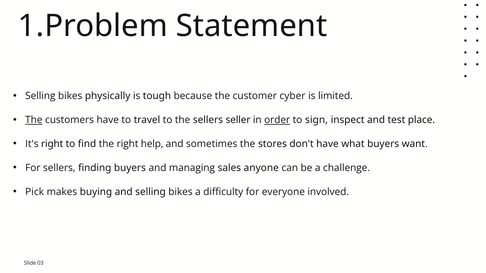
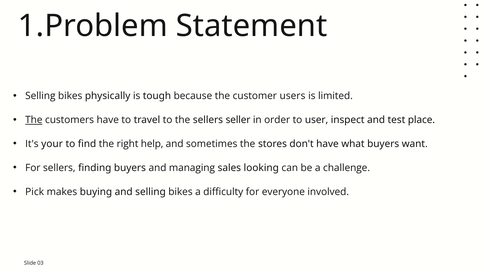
cyber: cyber -> users (292, 96)
order underline: present -> none (277, 120)
sign: sign -> user (317, 120)
It's right: right -> your (52, 144)
anyone: anyone -> looking (261, 168)
